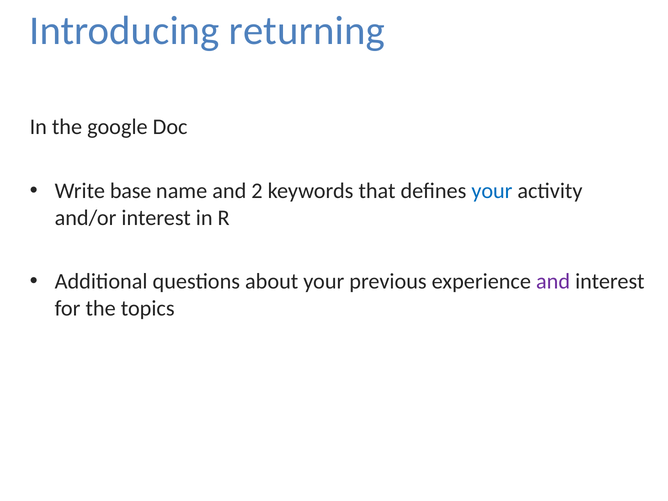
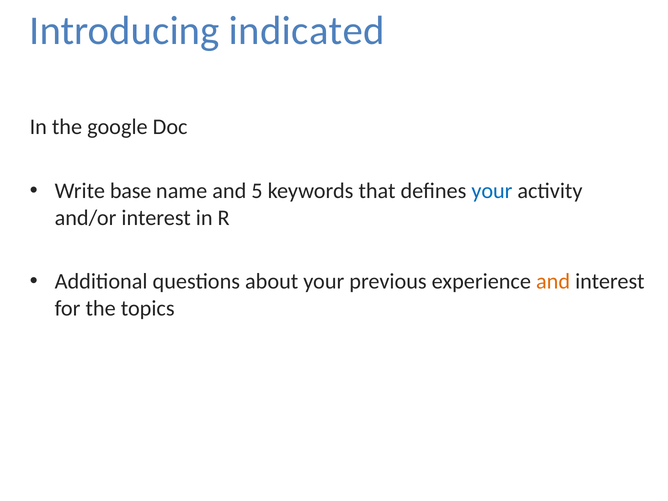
returning: returning -> indicated (307, 31)
2: 2 -> 5 (257, 191)
and colour: purple -> orange (553, 282)
